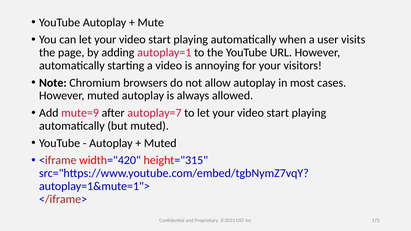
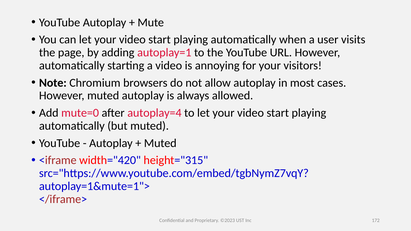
mute=9: mute=9 -> mute=0 (80, 113)
autoplay=7: autoplay=7 -> autoplay=4 (154, 113)
